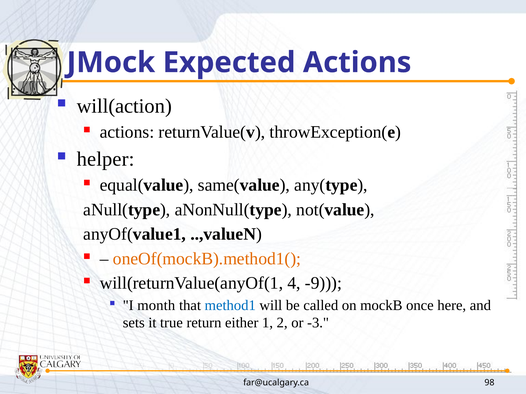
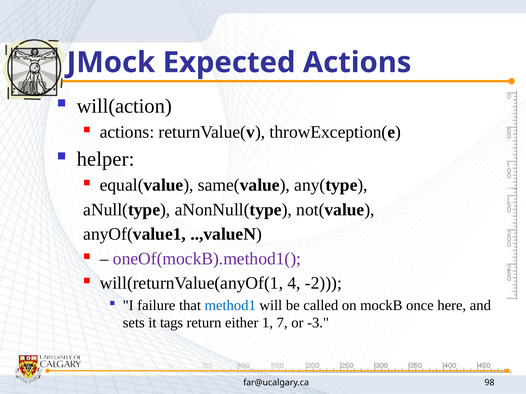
oneOf(mockB).method1( colour: orange -> purple (207, 259)
-9: -9 -> -2 (323, 284)
month: month -> failure (156, 306)
true: true -> tags (172, 323)
2: 2 -> 7 (282, 323)
